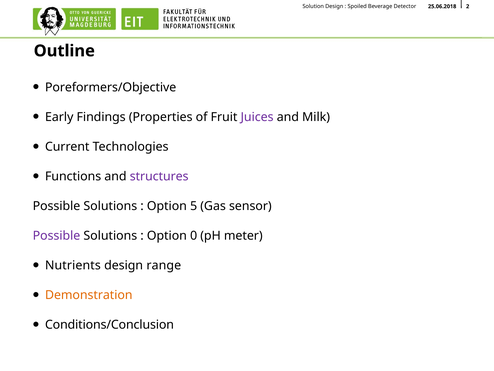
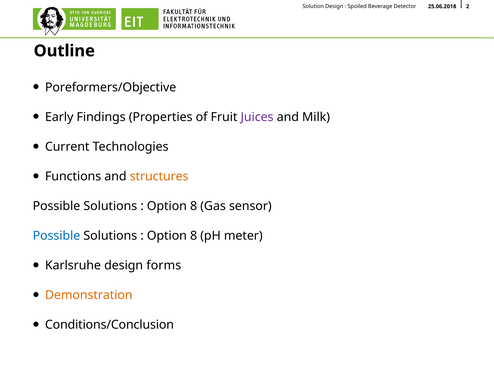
structures colour: purple -> orange (159, 176)
5: 5 -> 8 (194, 206)
Possible colour: purple -> blue (56, 235)
0: 0 -> 8 (194, 235)
Nutrients: Nutrients -> Karlsruhe (73, 265)
range: range -> forms (164, 265)
